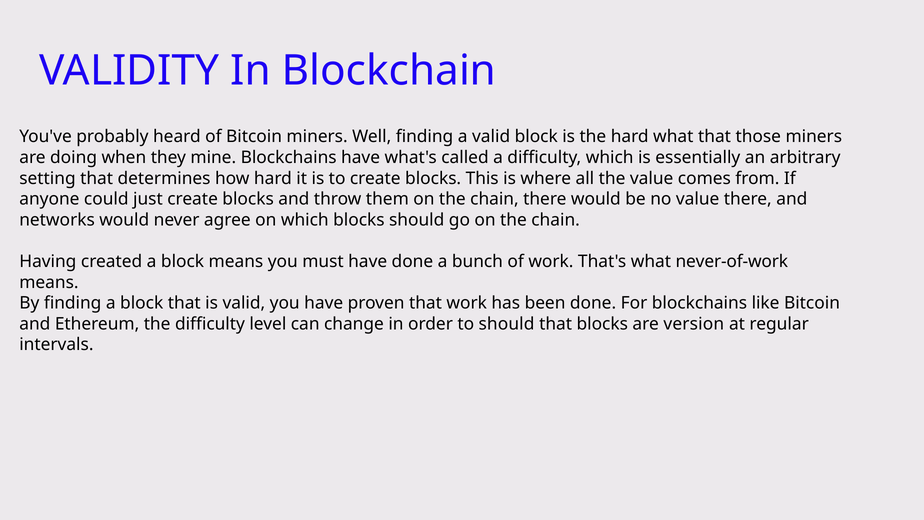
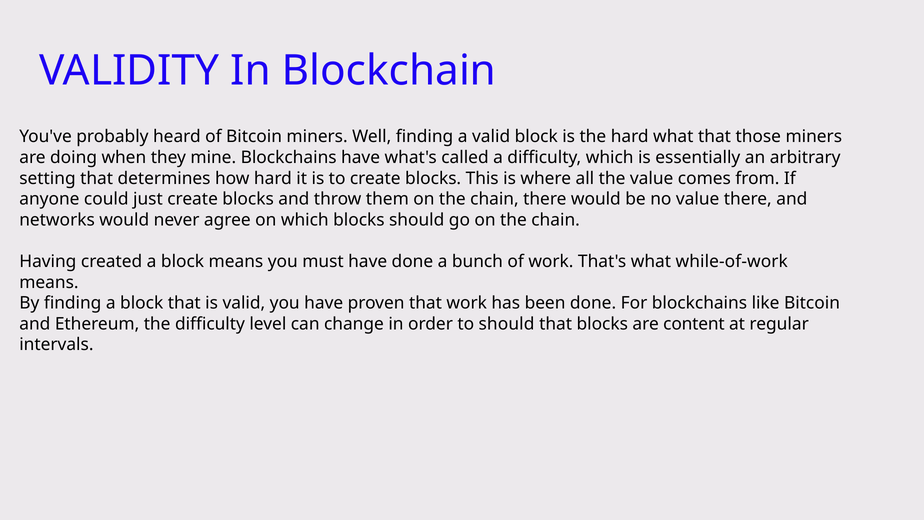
never-of-work: never-of-work -> while-of-work (732, 261)
version: version -> content (694, 324)
